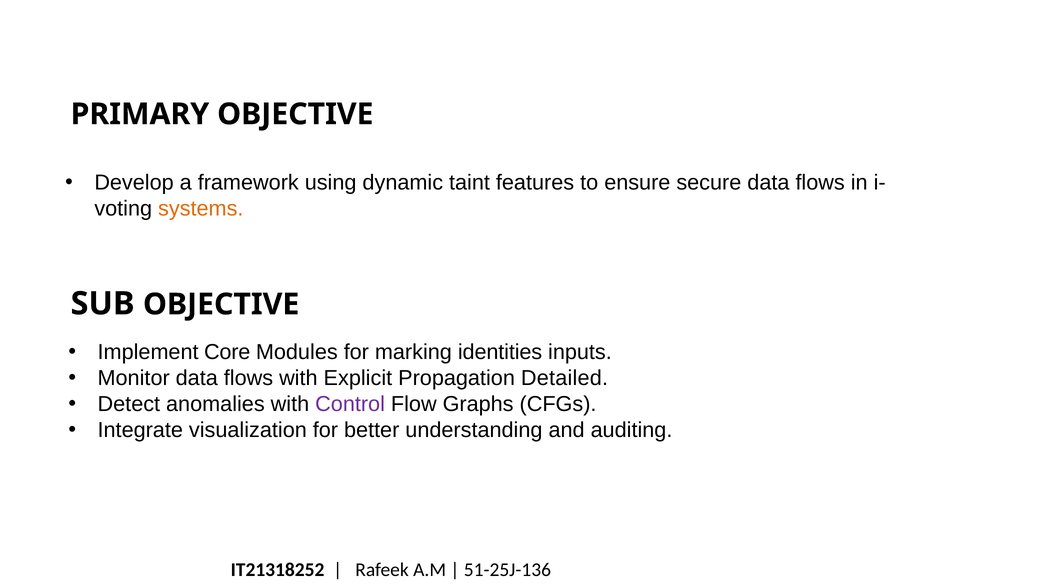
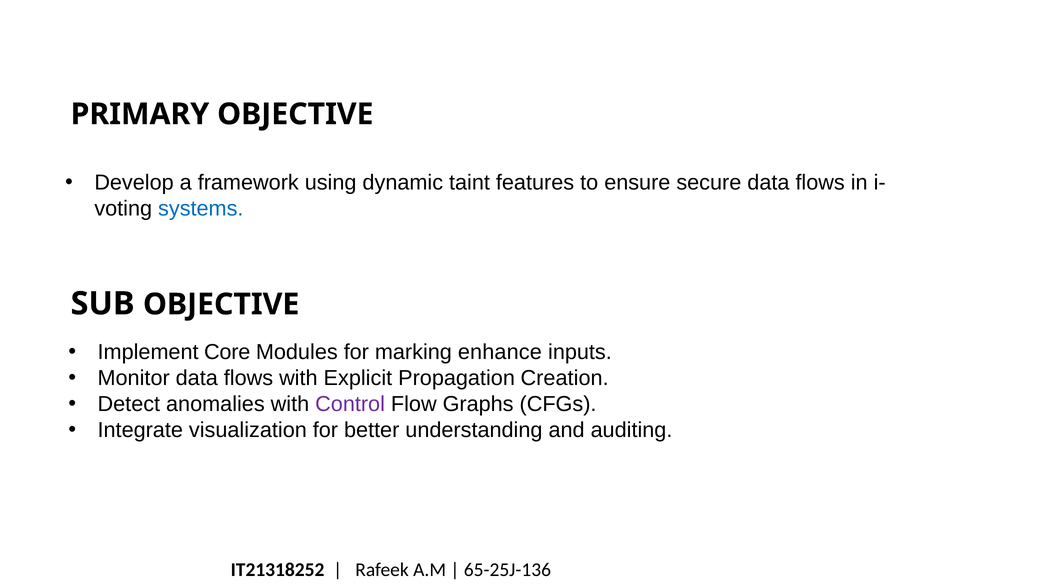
systems colour: orange -> blue (201, 209)
identities: identities -> enhance (500, 352)
Detailed: Detailed -> Creation (565, 378)
51-25J-136: 51-25J-136 -> 65-25J-136 (507, 570)
